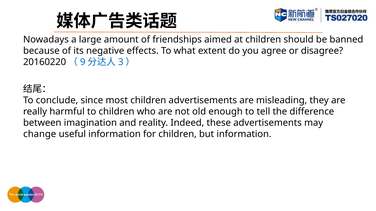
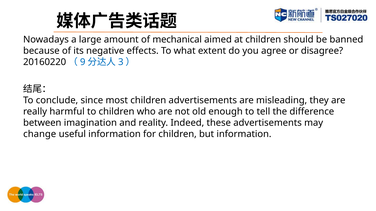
friendships: friendships -> mechanical (177, 40)
